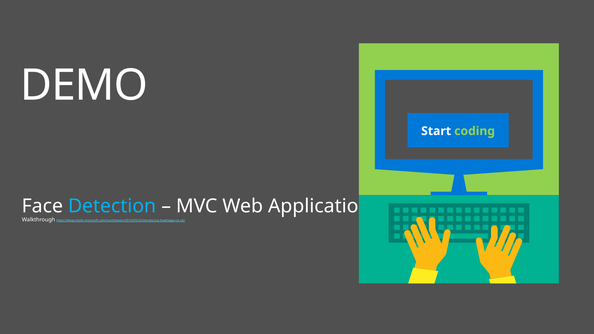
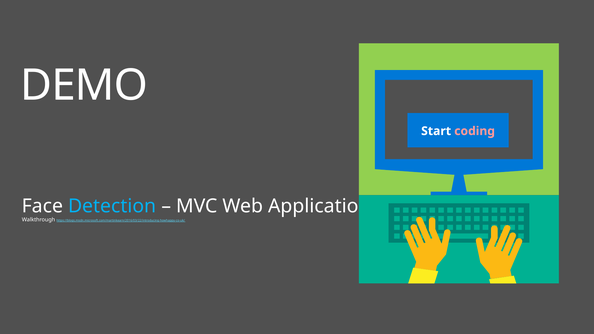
coding colour: light green -> pink (475, 131)
